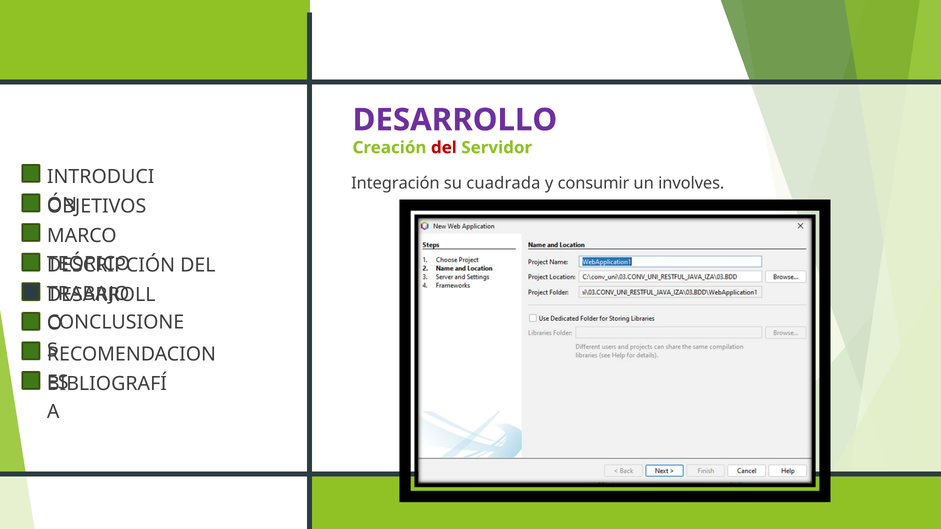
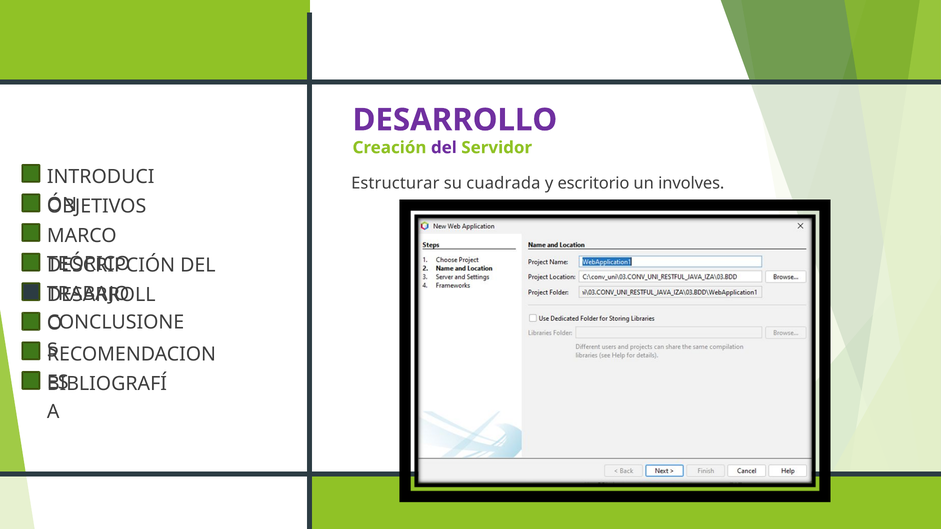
del colour: red -> purple (444, 148)
Integración: Integración -> Estructurar (395, 183)
consumir: consumir -> escritorio (594, 183)
